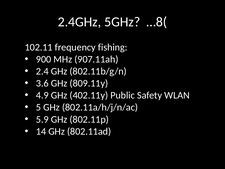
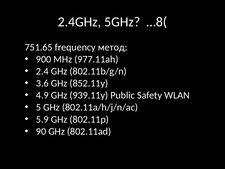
102.11: 102.11 -> 751.65 (39, 47)
fishing: fishing -> метод (113, 47)
907.11ah: 907.11ah -> 977.11ah (96, 59)
809.11y: 809.11y -> 852.11y (89, 83)
402.11y: 402.11y -> 939.11y (89, 95)
14: 14 -> 90 (41, 131)
